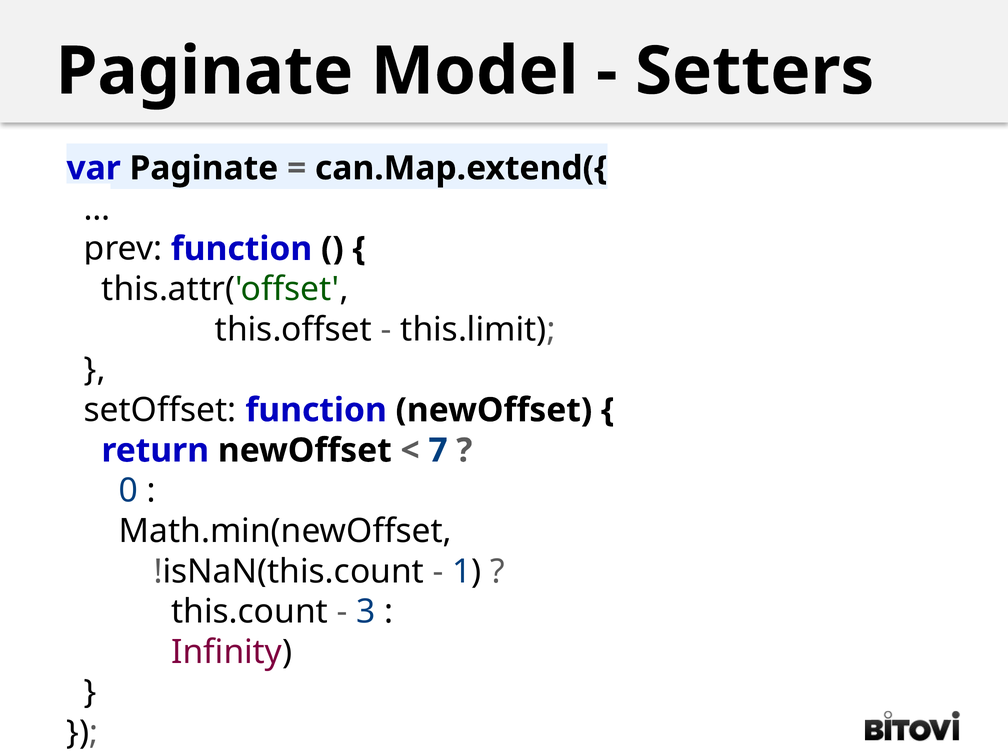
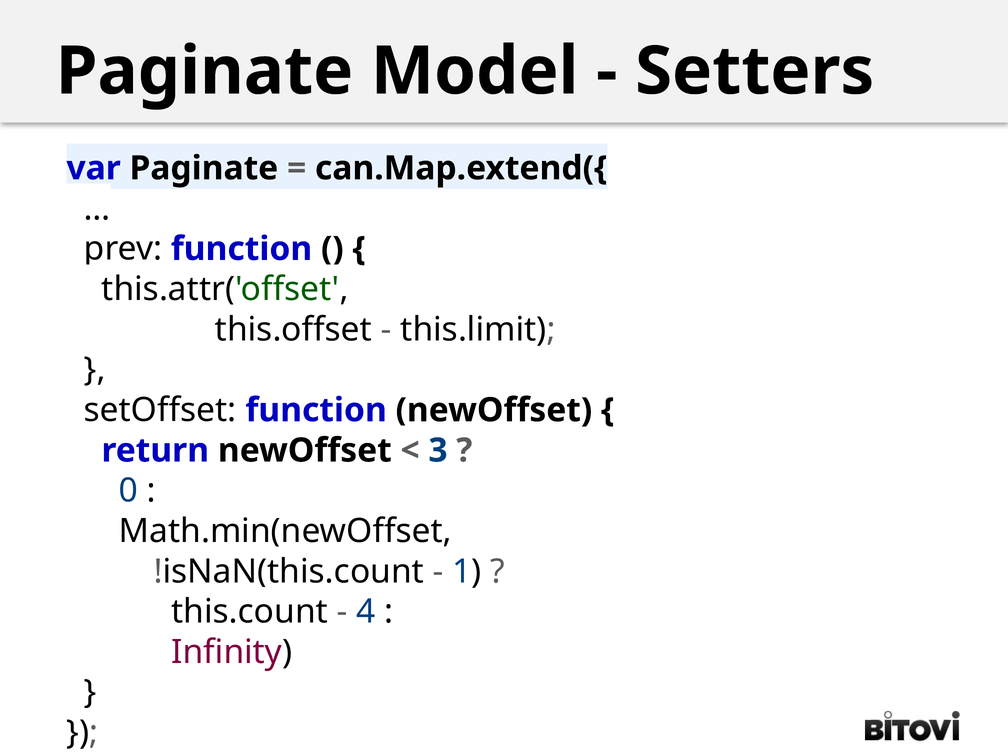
7: 7 -> 3 (438, 450)
3: 3 -> 4 (366, 612)
